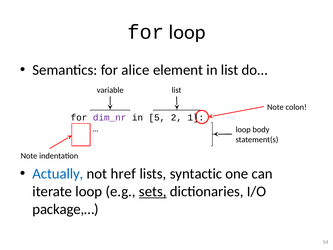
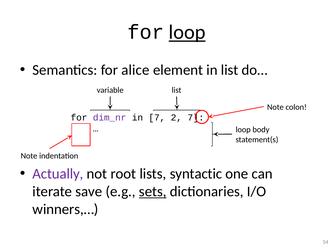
loop underline: none -> present (187, 32)
in 5: 5 -> 7 (157, 117)
2 1: 1 -> 7 (196, 117)
Actually colour: blue -> purple (58, 173)
href: href -> root (123, 173)
iterate loop: loop -> save (89, 191)
package,…: package,… -> winners,… (65, 209)
